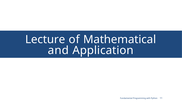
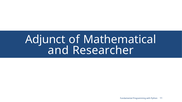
Lecture: Lecture -> Adjunct (45, 40)
Application: Application -> Researcher (103, 50)
